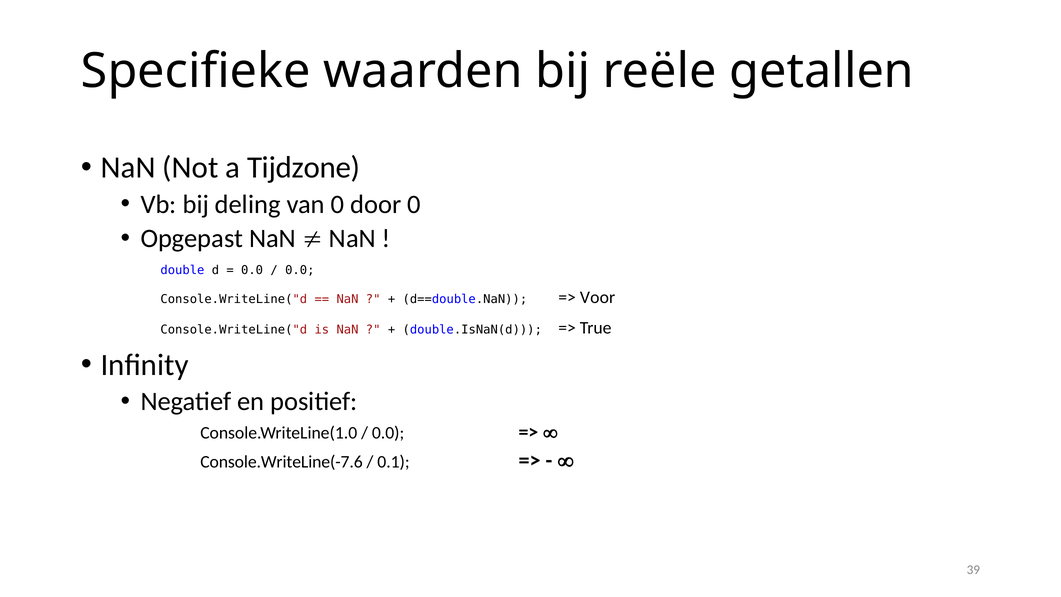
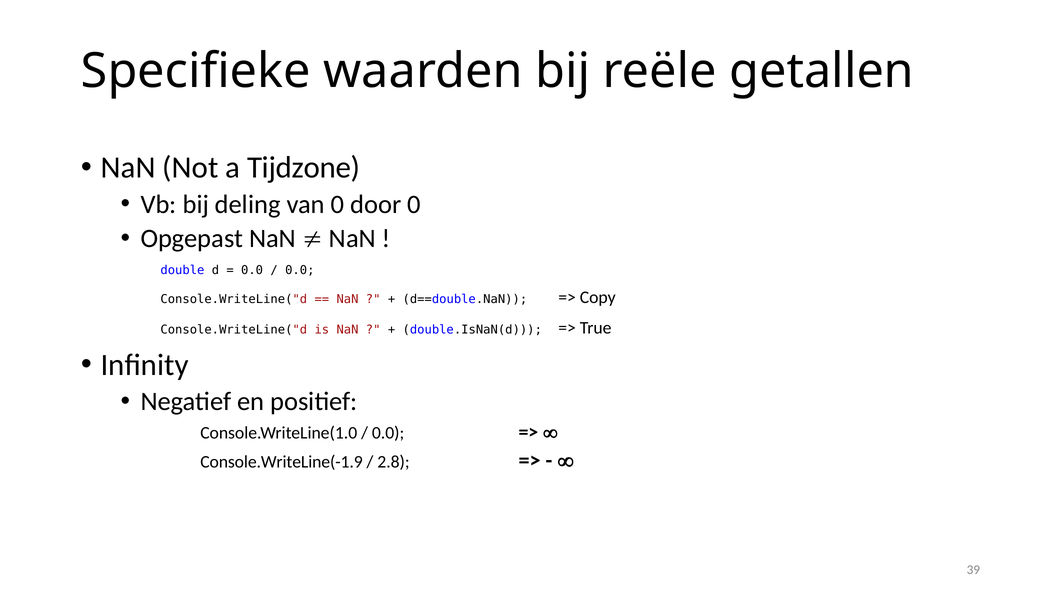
Voor: Voor -> Copy (598, 297)
Console.WriteLine(-7.6: Console.WriteLine(-7.6 -> Console.WriteLine(-1.9 (281, 462)
0.1: 0.1 -> 2.8 (394, 462)
